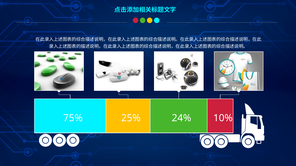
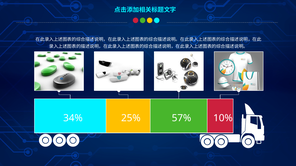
75%: 75% -> 34% (73, 118)
24%: 24% -> 57% (181, 118)
